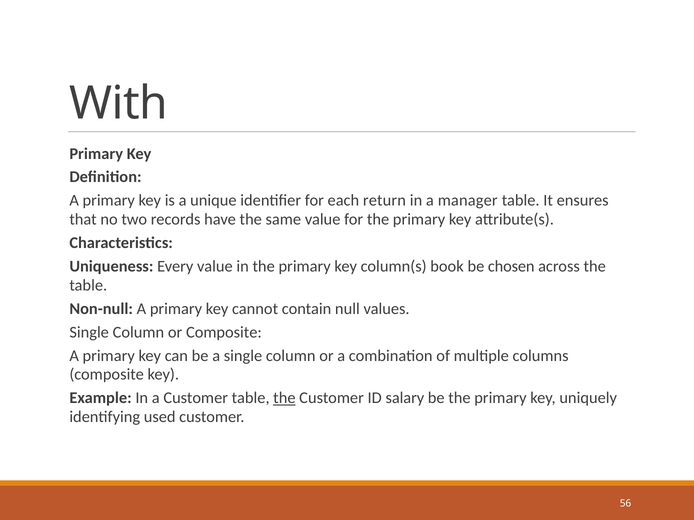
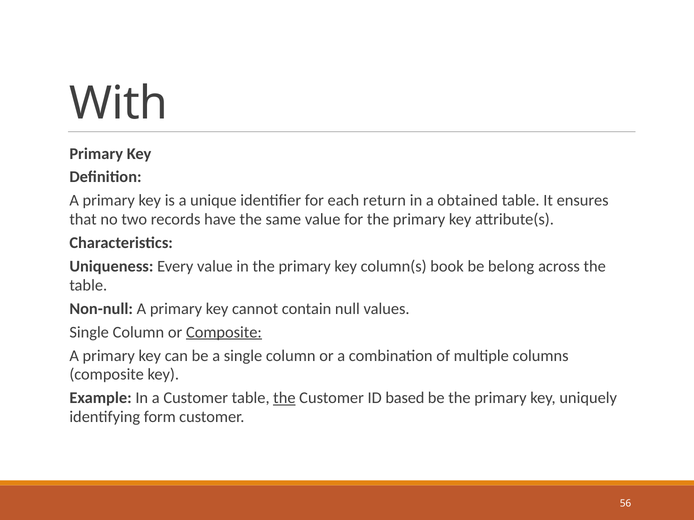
manager: manager -> obtained (468, 201)
chosen: chosen -> belong (511, 267)
Composite underline: none -> present (224, 332)
salary: salary -> based (405, 398)
used: used -> form (160, 417)
